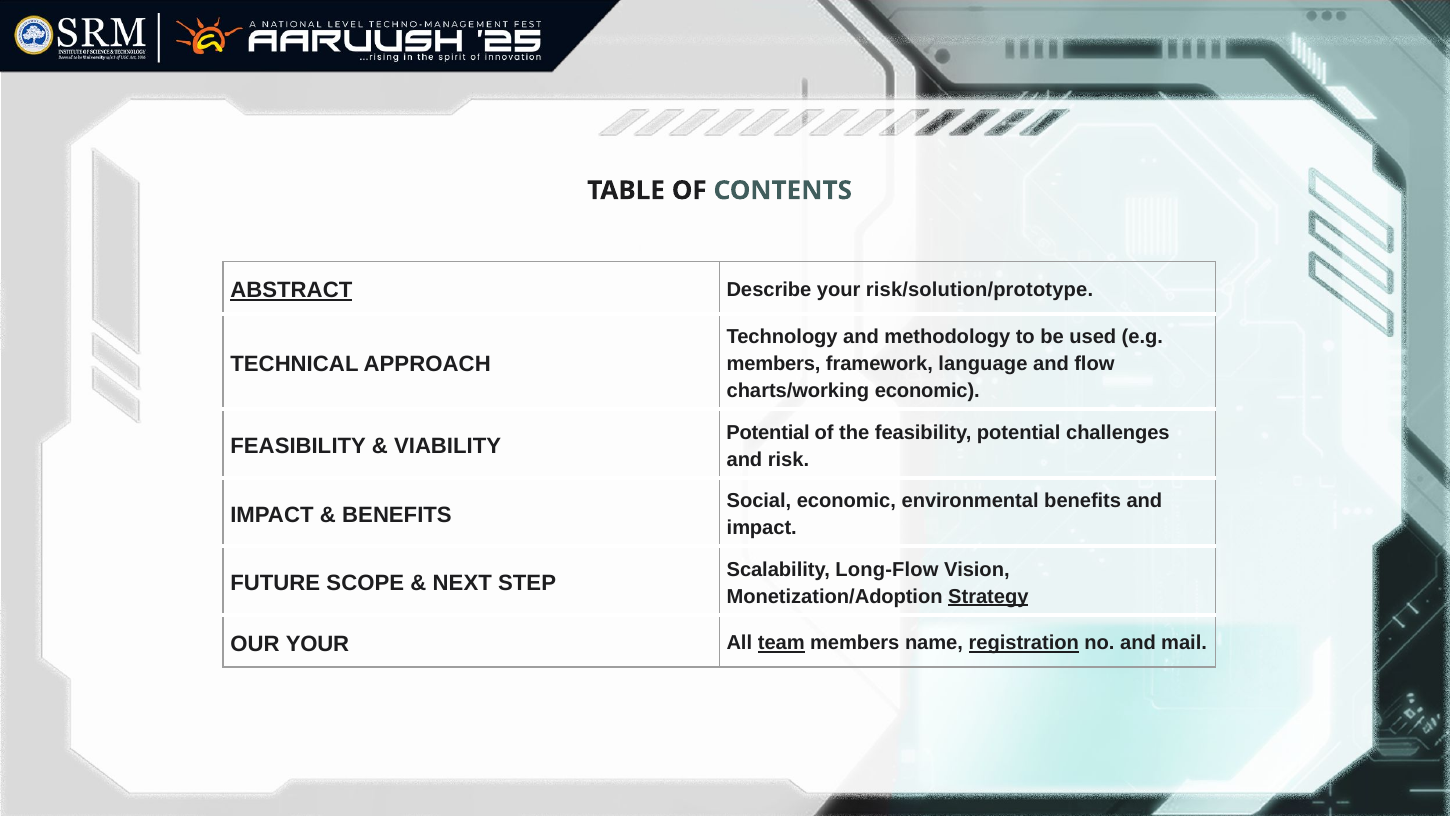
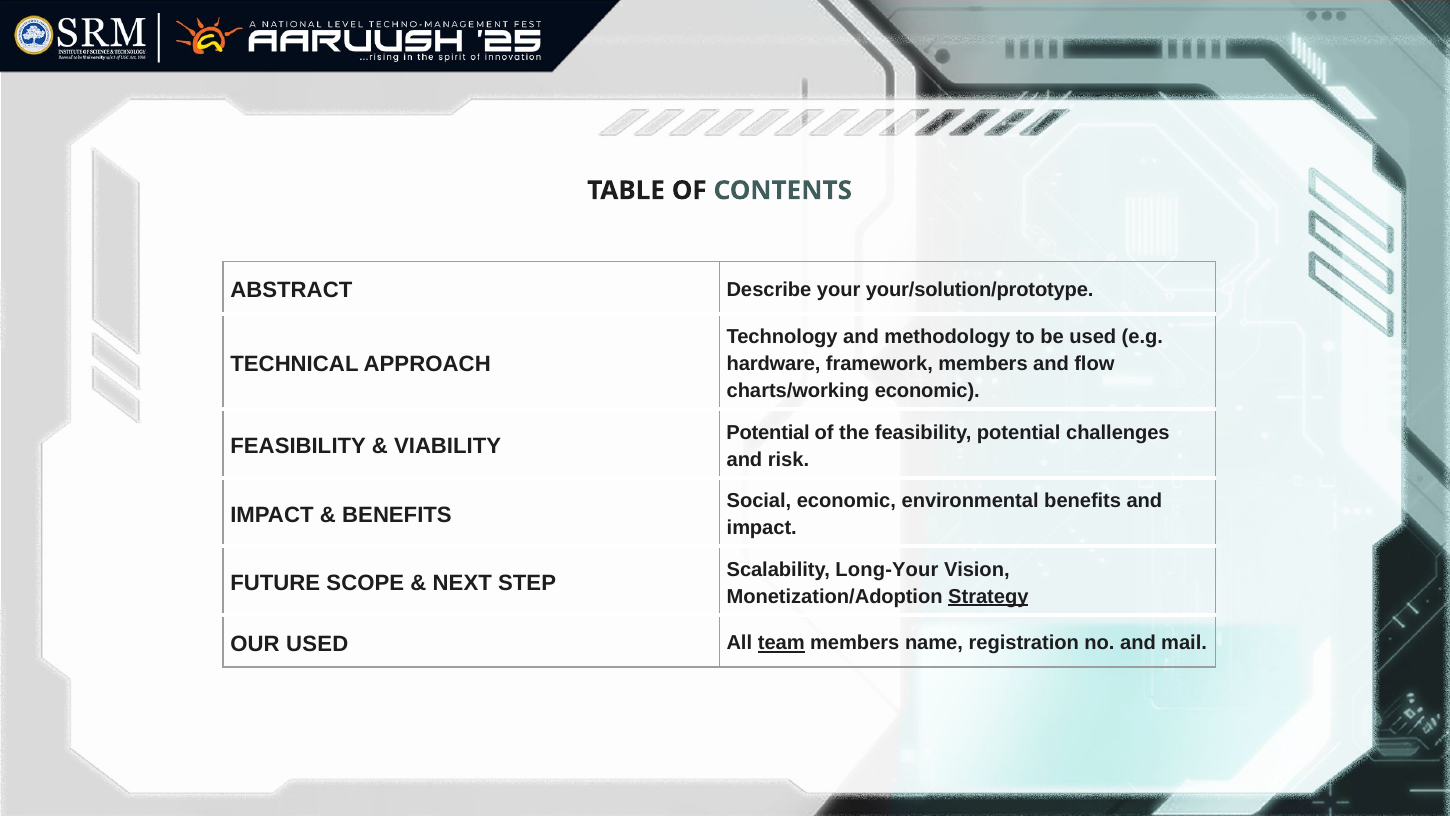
ABSTRACT underline: present -> none (291, 290)
risk/solution/prototype: risk/solution/prototype -> your/solution/prototype (980, 290)
members: members -> hardware (774, 364)
framework language: language -> members (983, 364)
Long-Flow: Long-Flow -> Long-Your (887, 569)
OUR YOUR: YOUR -> USED (317, 643)
registration underline: present -> none (1024, 643)
